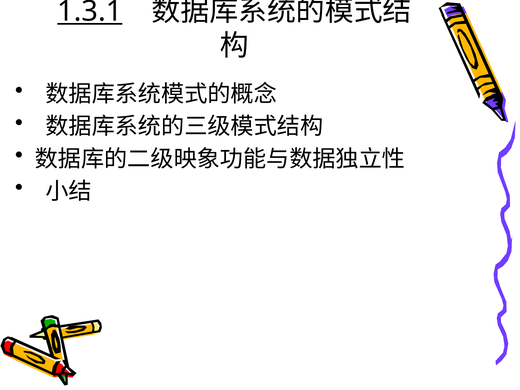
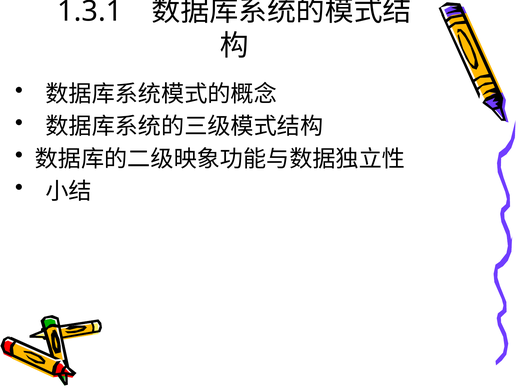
1.3.1 underline: present -> none (90, 11)
